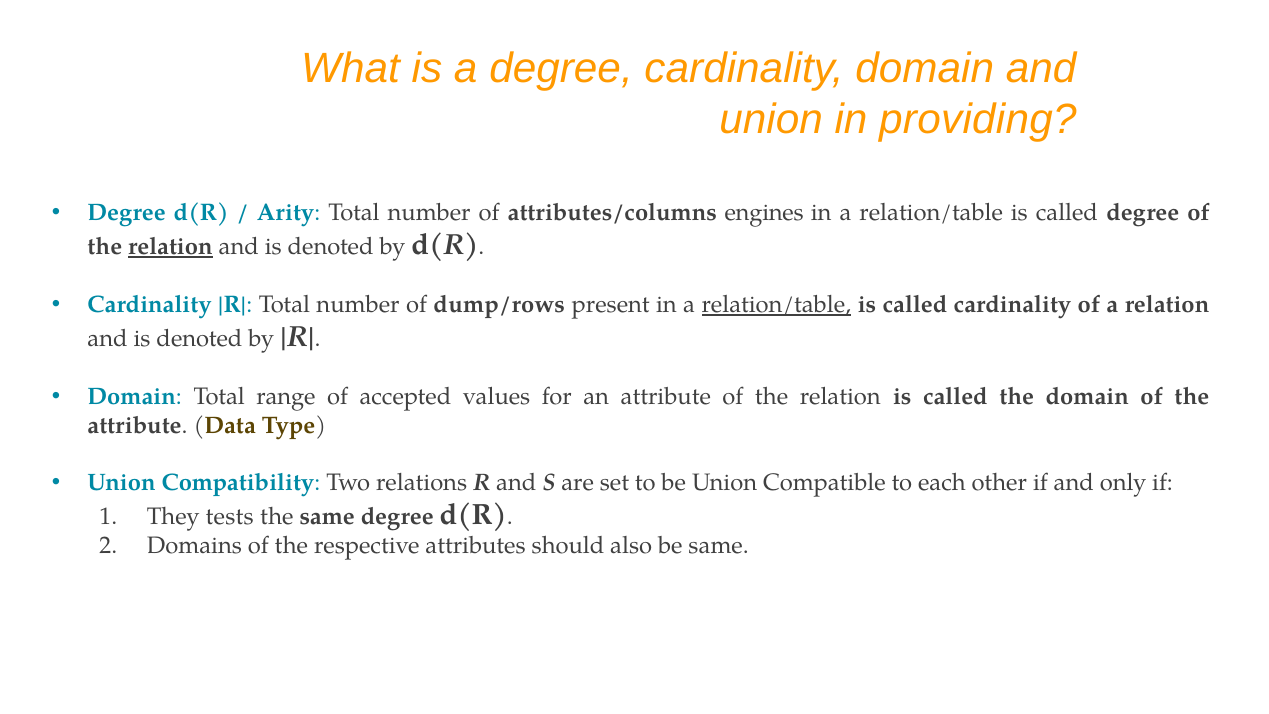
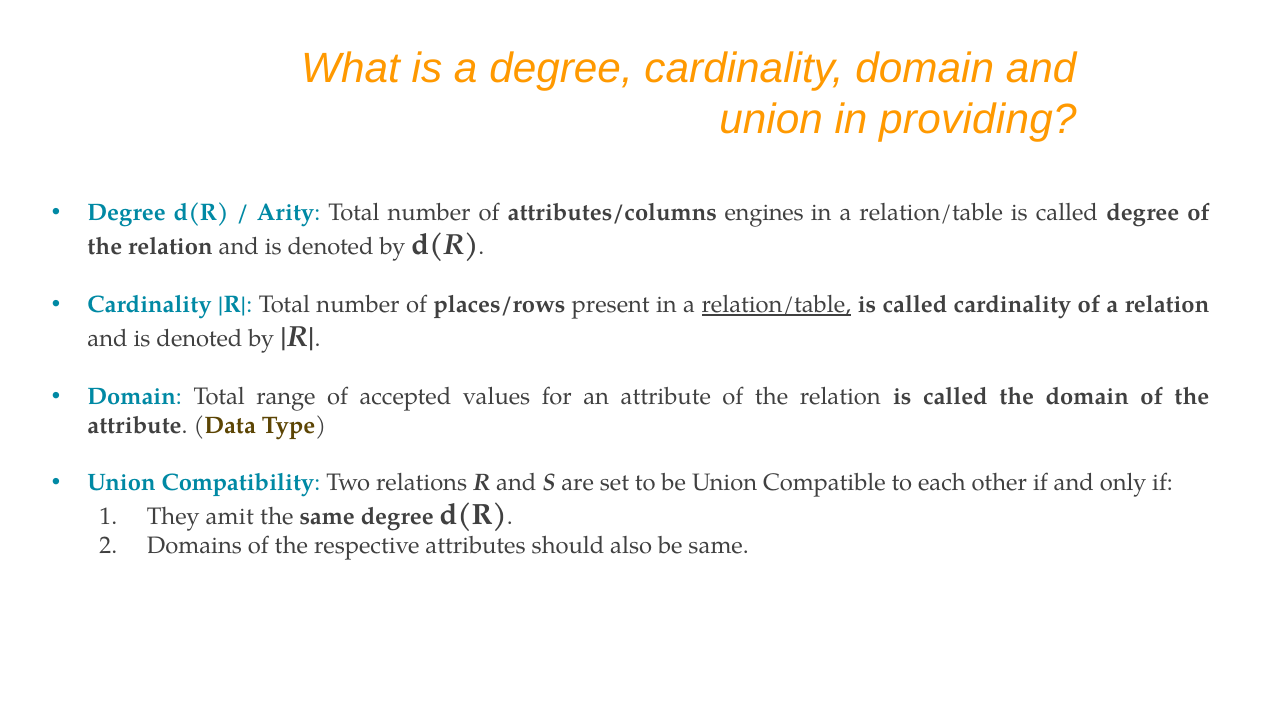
relation underline: present -> none (170, 247)
dump/rows: dump/rows -> places/rows (499, 305)
tests: tests -> amit (230, 516)
